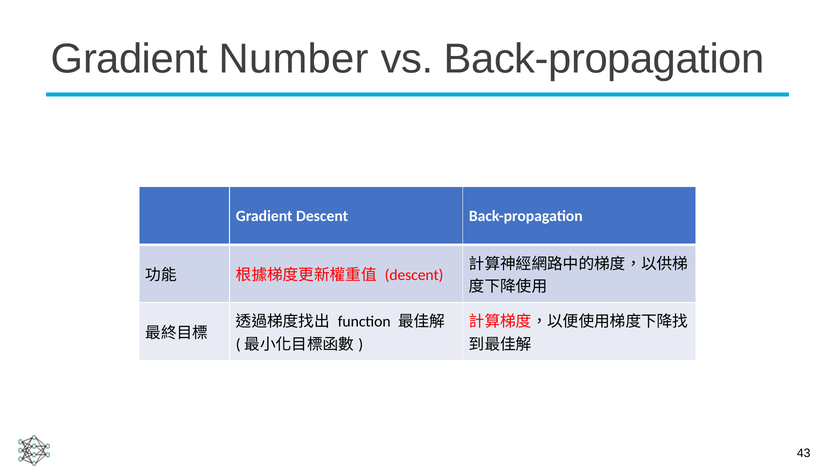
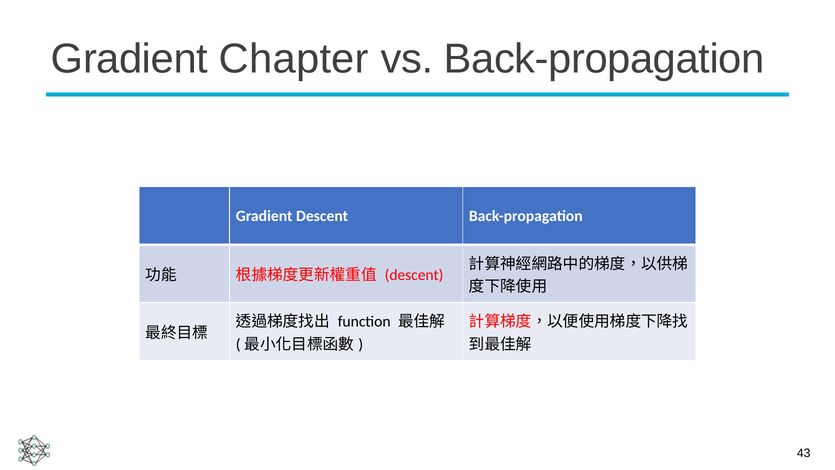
Number: Number -> Chapter (294, 59)
